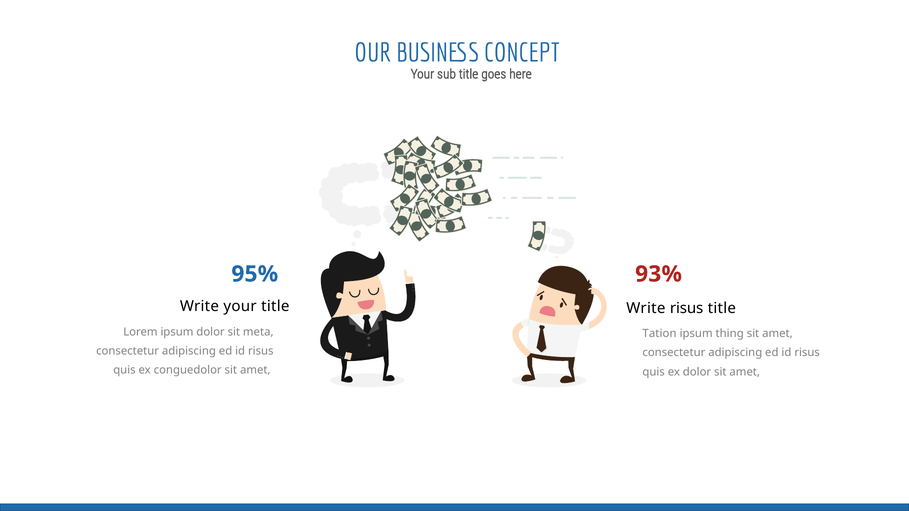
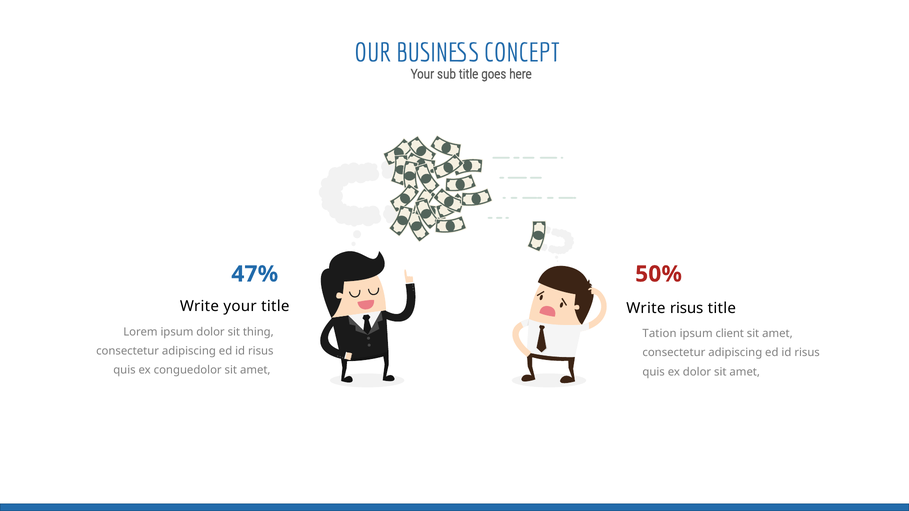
95%: 95% -> 47% (255, 274)
93%: 93% -> 50% (659, 274)
meta: meta -> thing (258, 332)
thing: thing -> client (730, 334)
